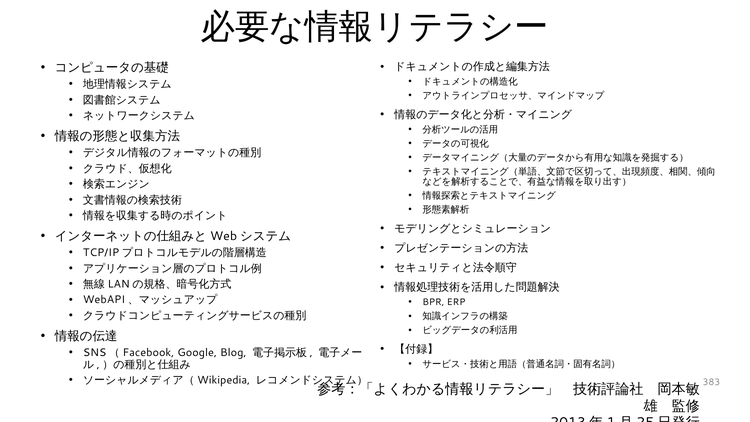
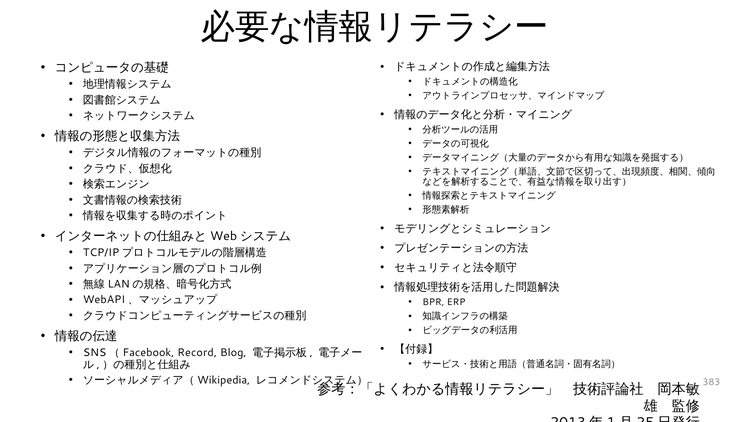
Google: Google -> Record (197, 353)
